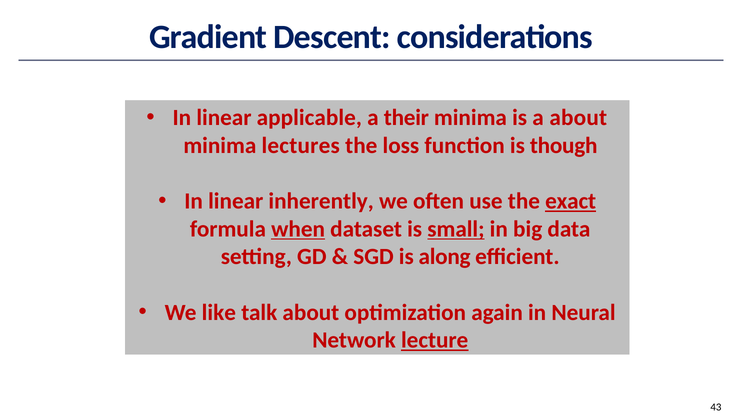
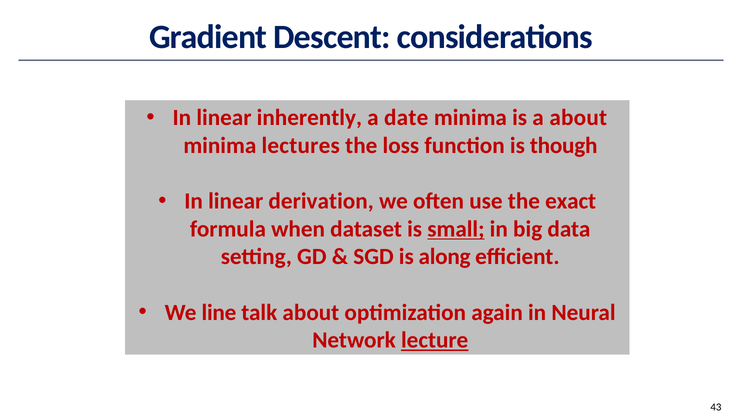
applicable: applicable -> inherently (309, 118)
their: their -> date (406, 118)
inherently: inherently -> derivation (321, 201)
exact underline: present -> none (571, 201)
when underline: present -> none (298, 229)
like: like -> line (219, 313)
